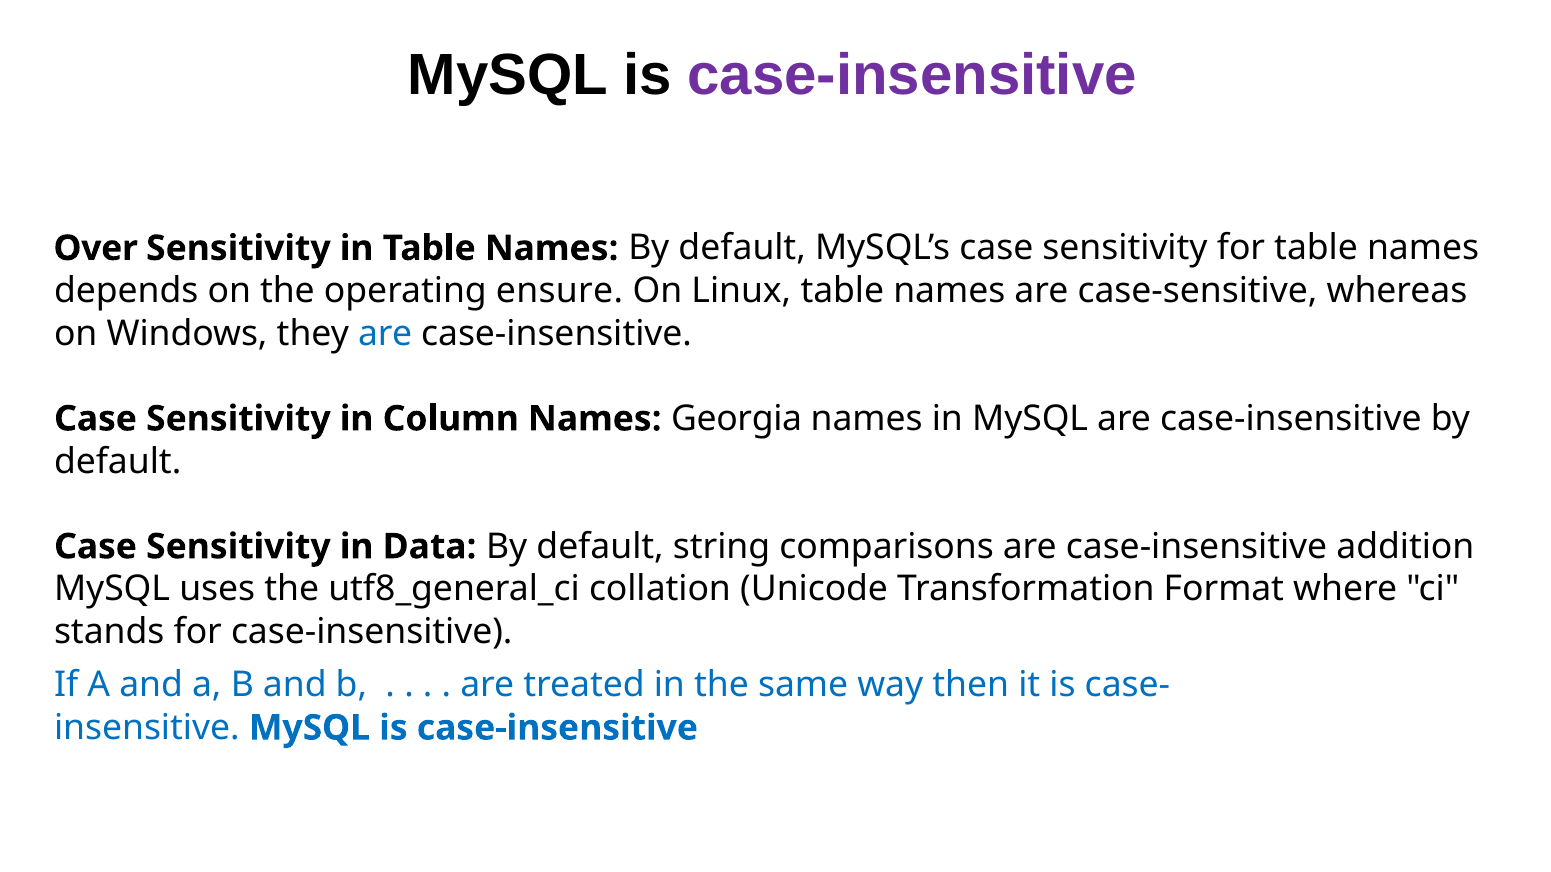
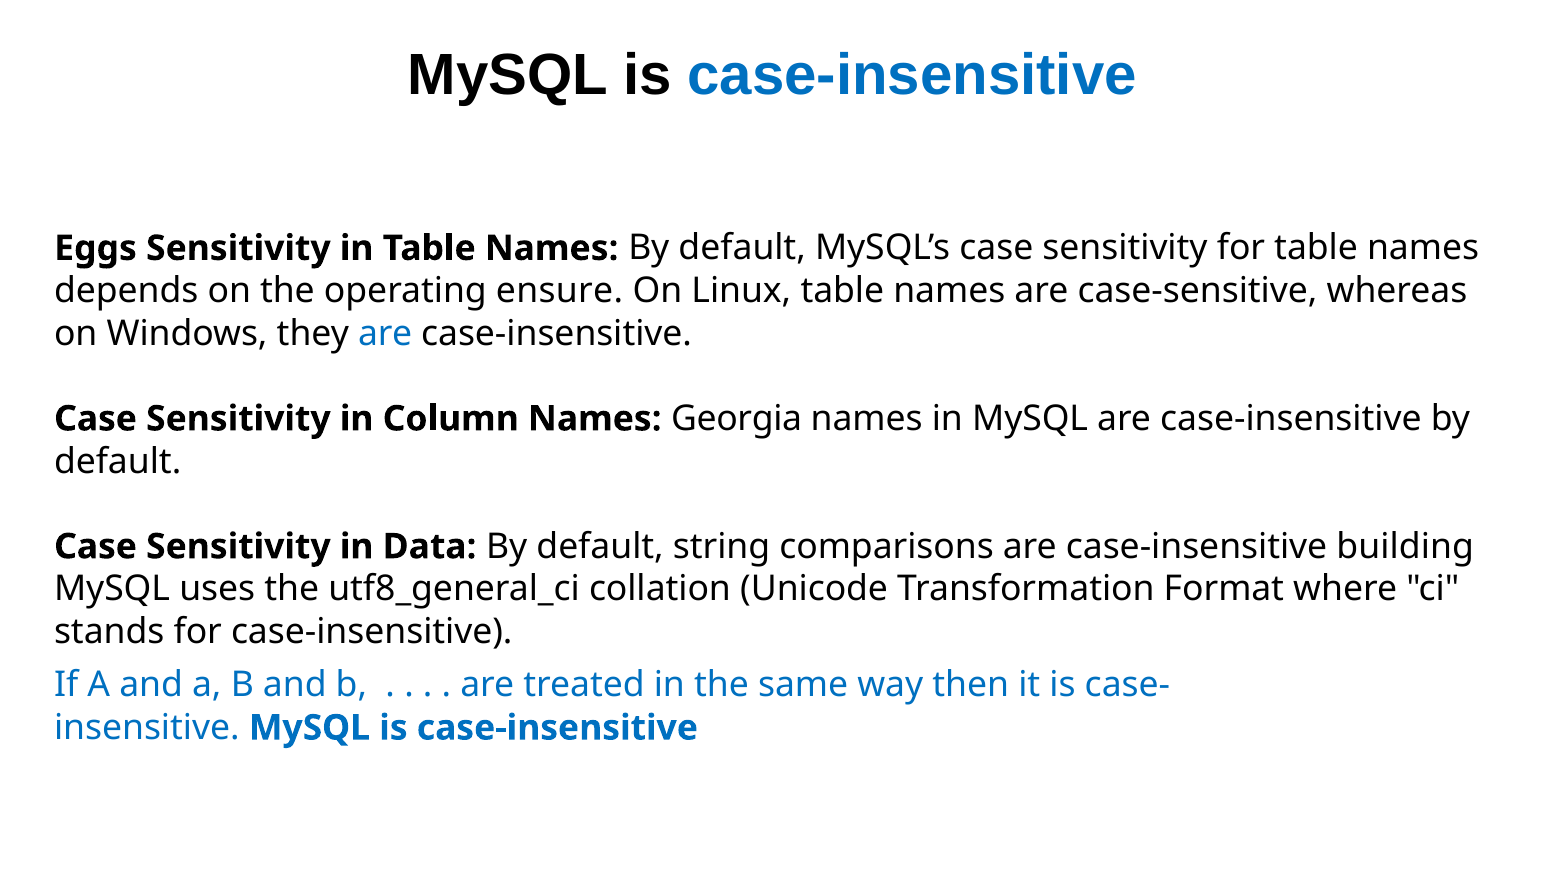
case-insensitive colour: purple -> blue (912, 75)
Over: Over -> Eggs (95, 248)
addition: addition -> building (1405, 547)
